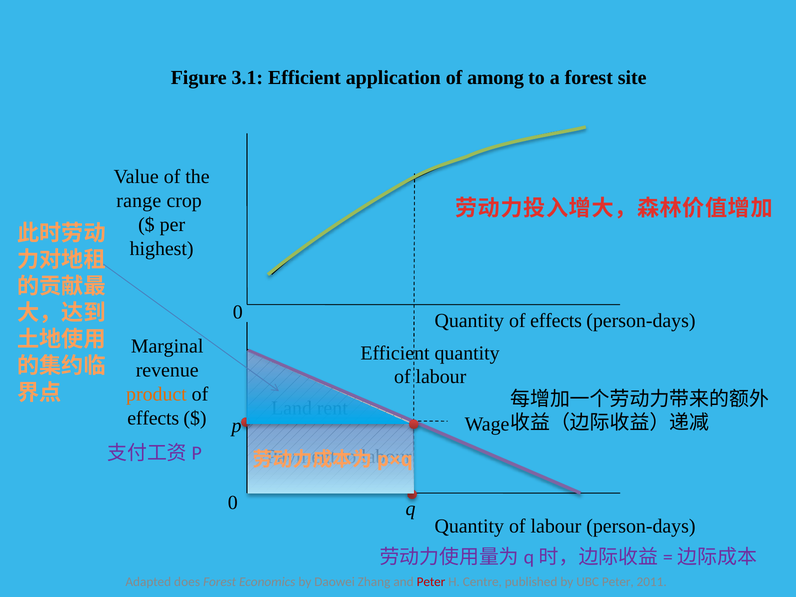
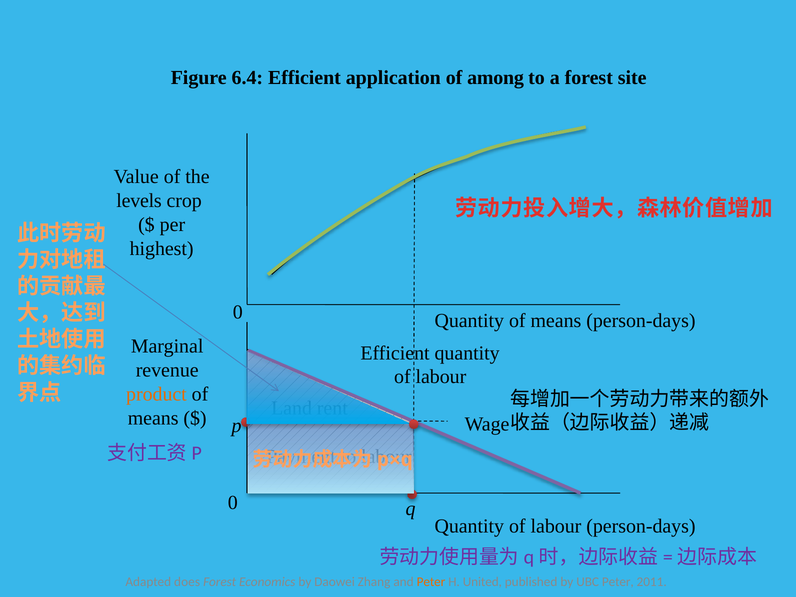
3.1: 3.1 -> 6.4 (247, 78)
range: range -> levels (139, 201)
Quantity of effects: effects -> means (556, 321)
effects: effects -> means (153, 418)
Peter colour: red -> orange (431, 582)
Centre: Centre -> United (482, 582)
